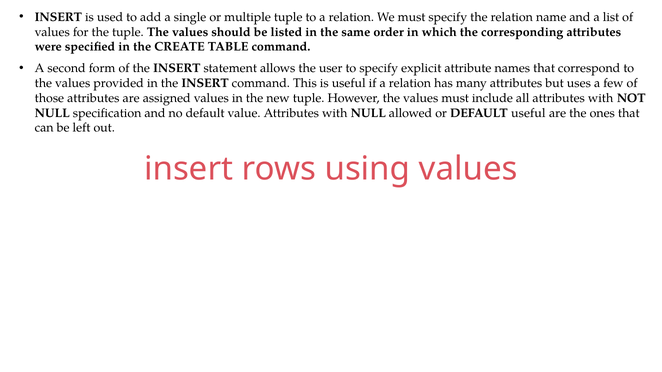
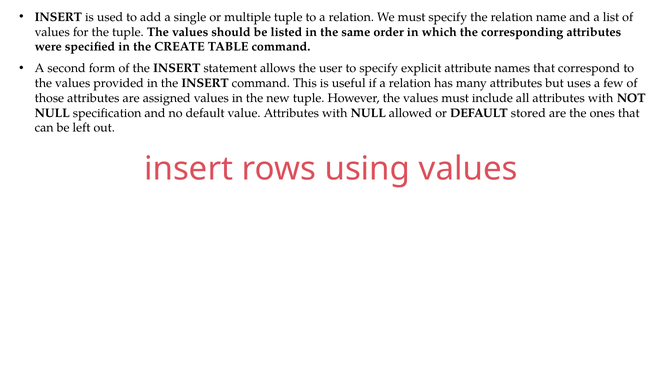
DEFAULT useful: useful -> stored (528, 113)
